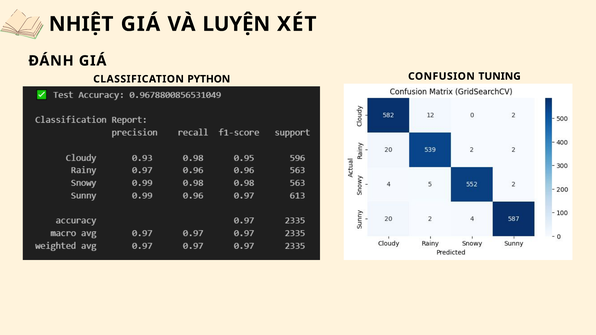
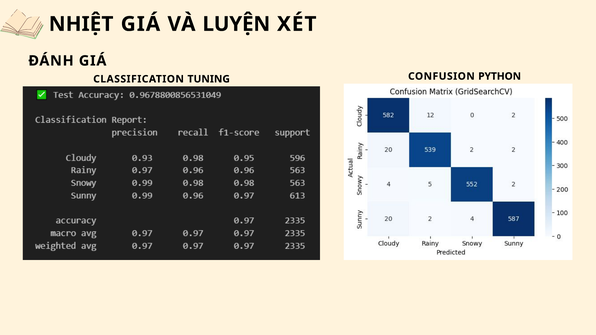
TUNING: TUNING -> PYTHON (500, 76)
PYTHON: PYTHON -> TUNING (209, 79)
